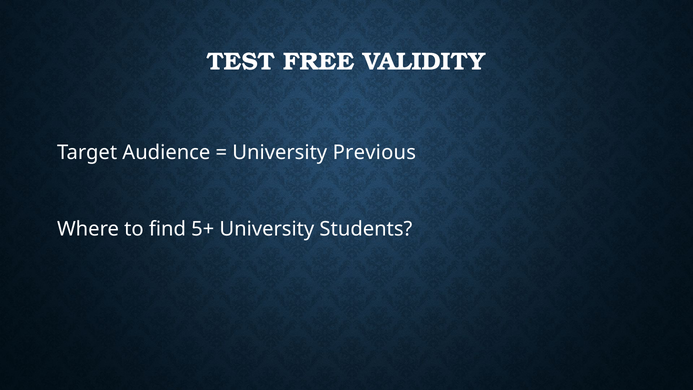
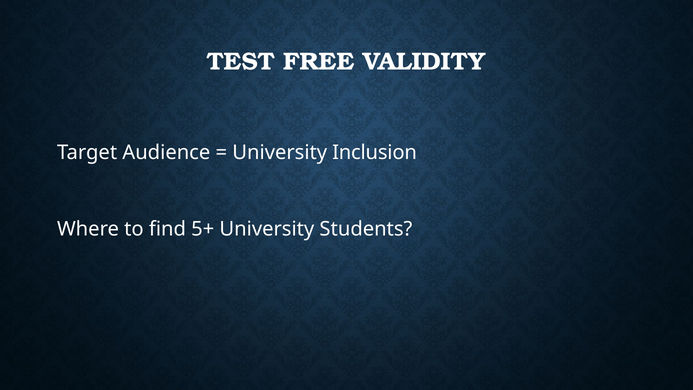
Previous: Previous -> Inclusion (375, 153)
